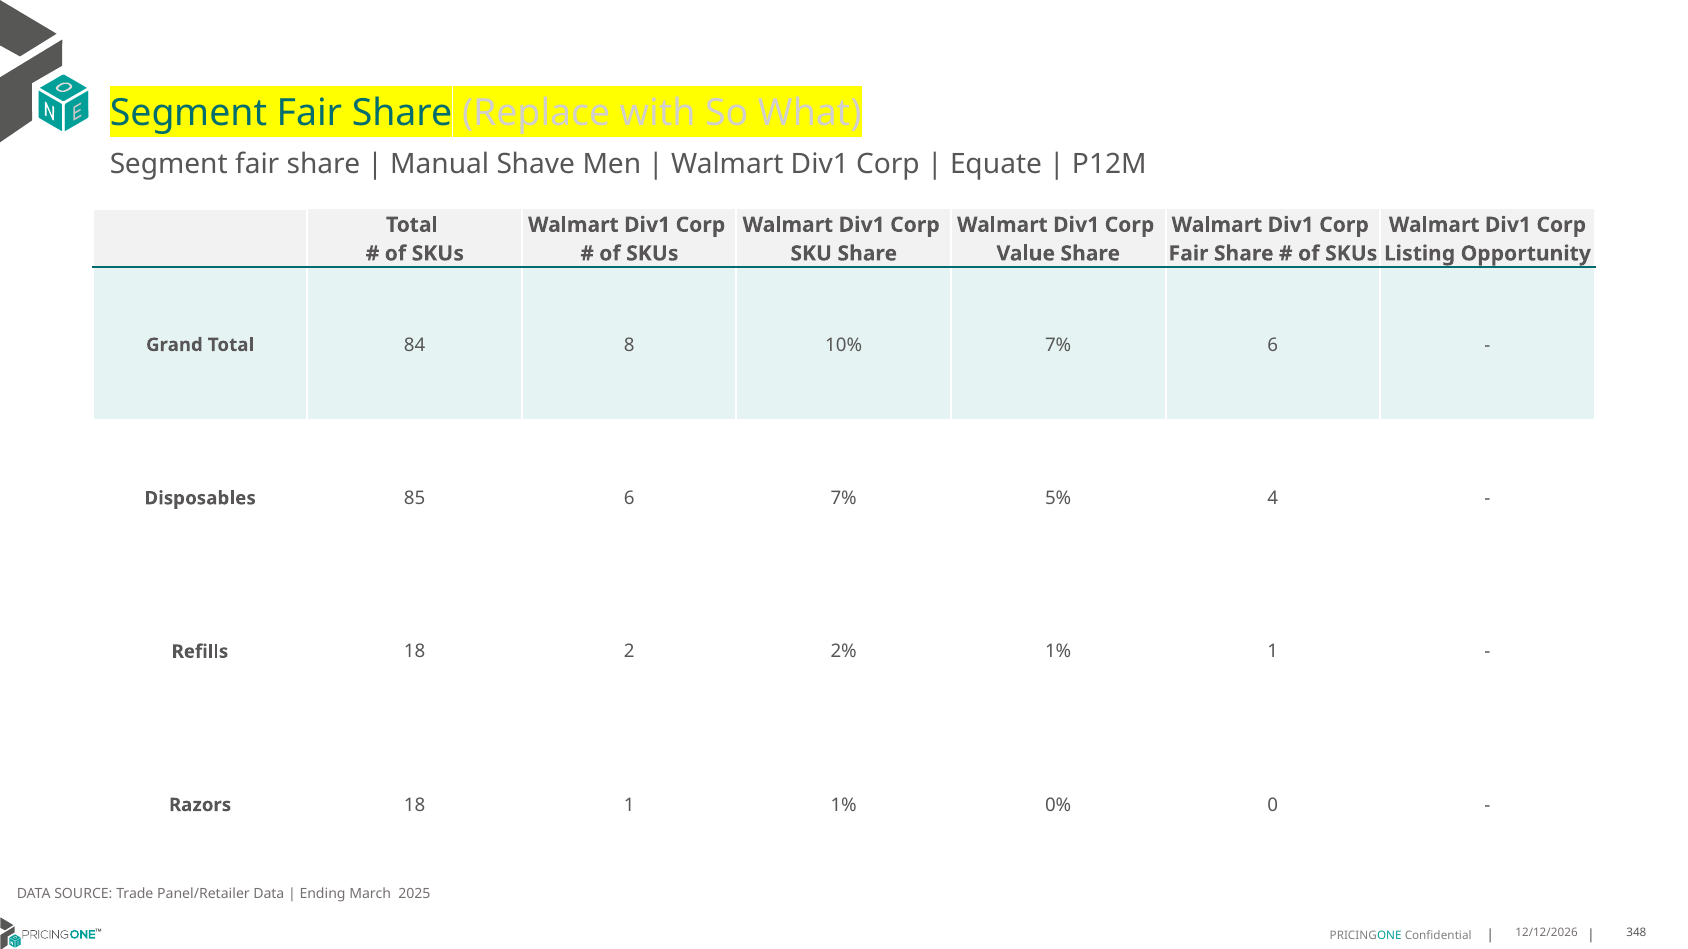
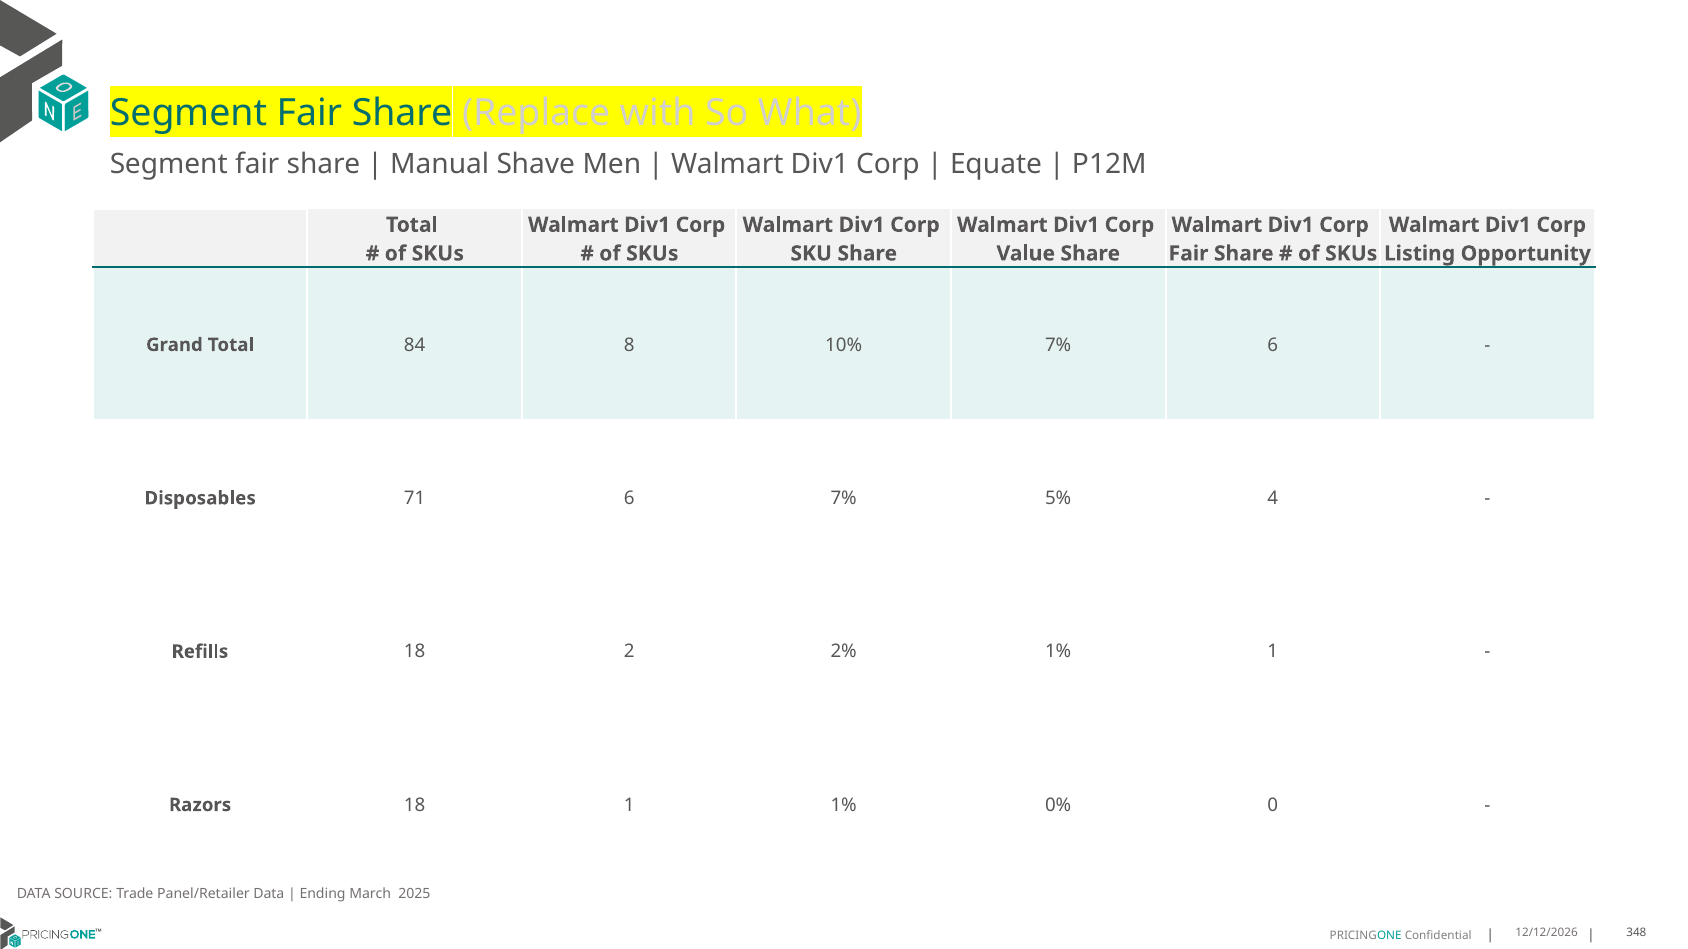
85: 85 -> 71 (415, 498)
